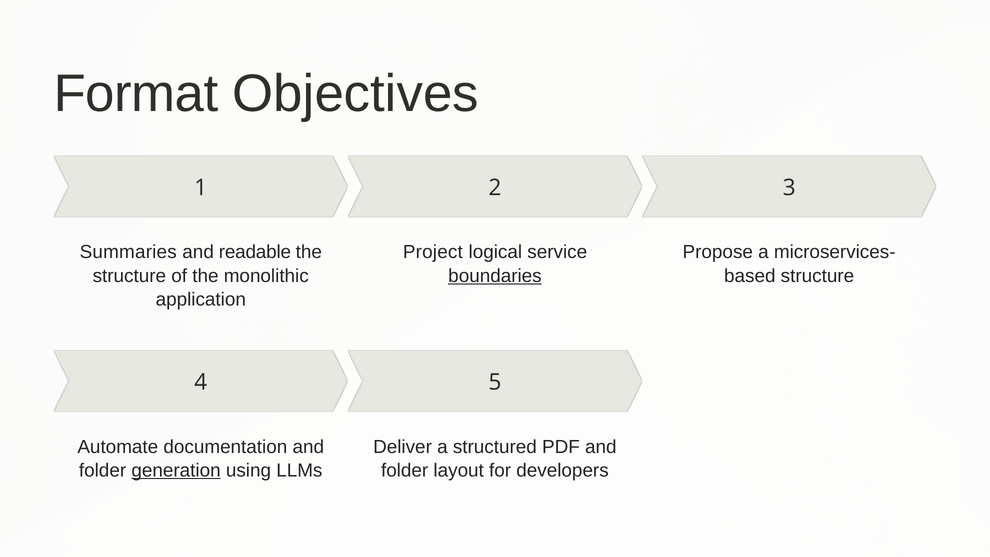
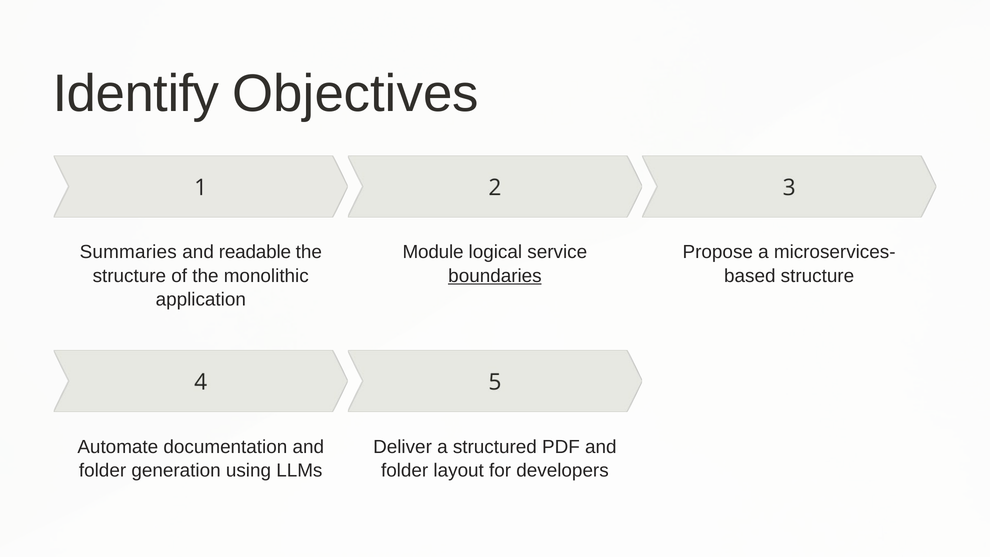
Format: Format -> Identify (136, 94)
Project: Project -> Module (433, 252)
generation underline: present -> none (176, 470)
